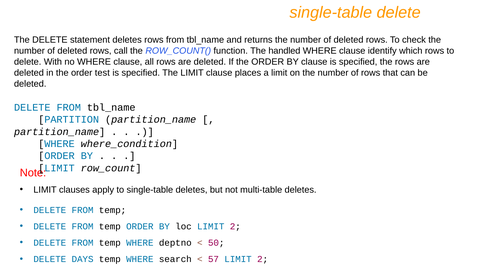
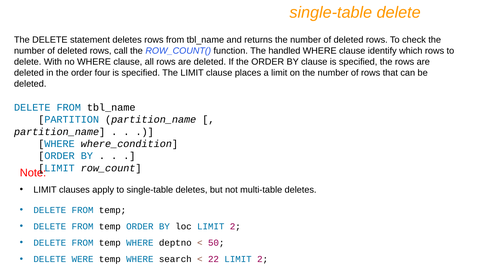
test: test -> four (102, 73)
DAYS: DAYS -> WERE (83, 259)
57: 57 -> 22 (213, 259)
